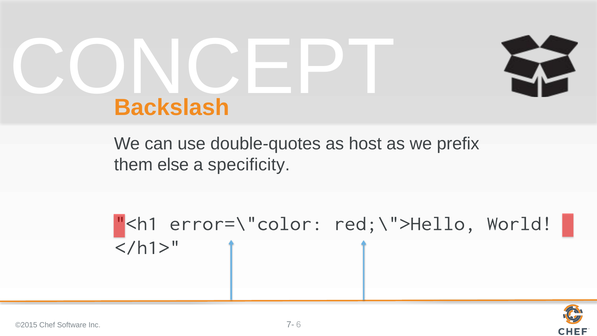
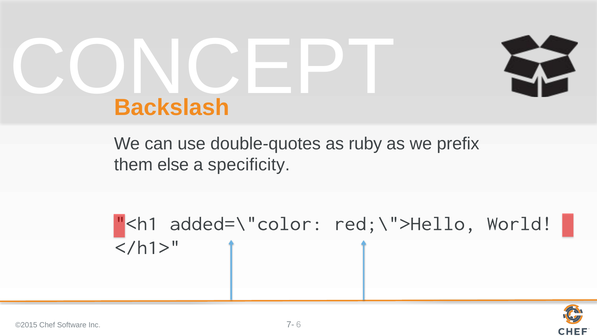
host: host -> ruby (365, 144)
error=\"color: error=\"color -> added=\"color (246, 223)
